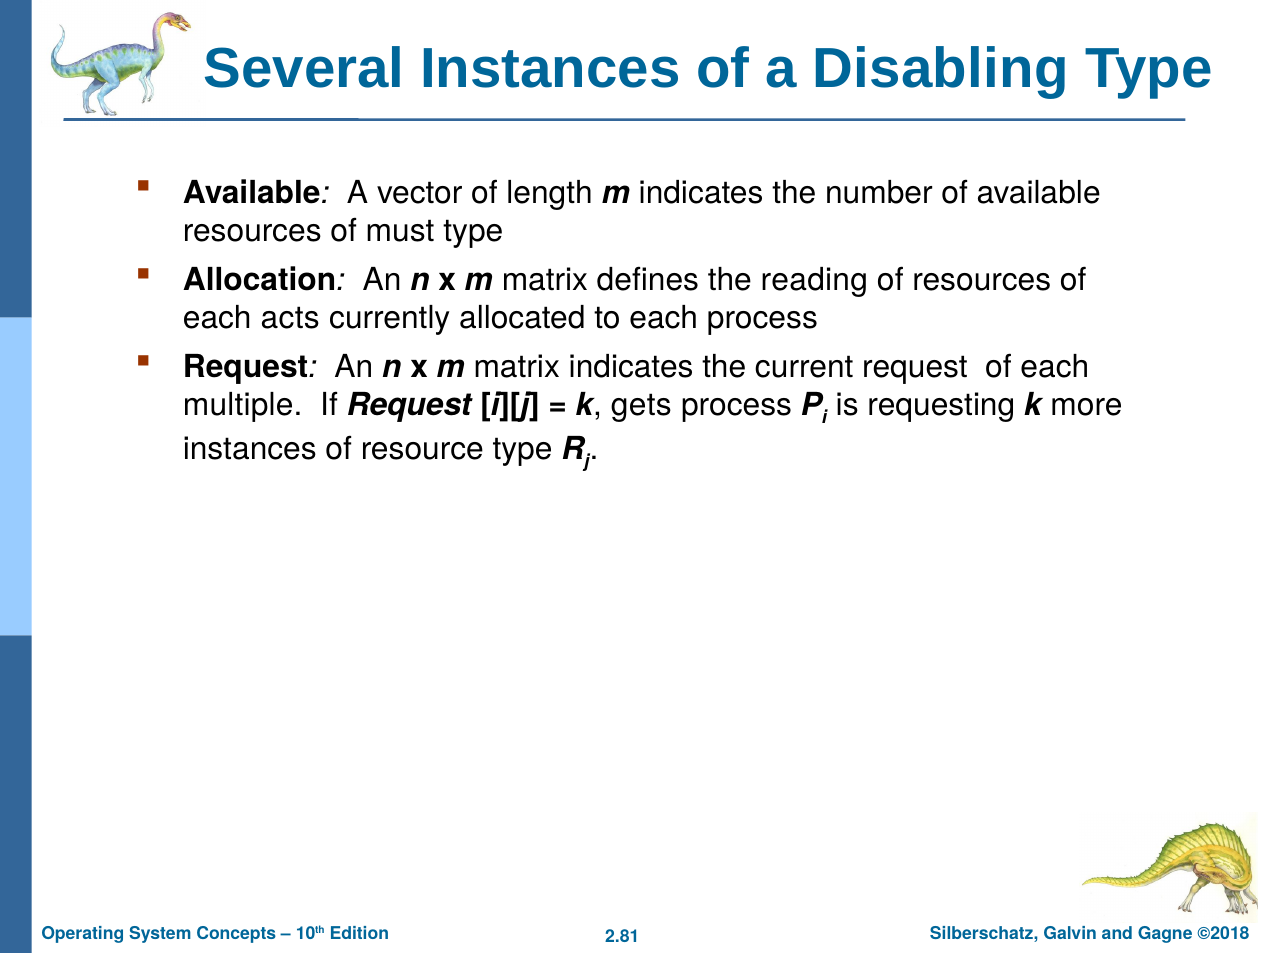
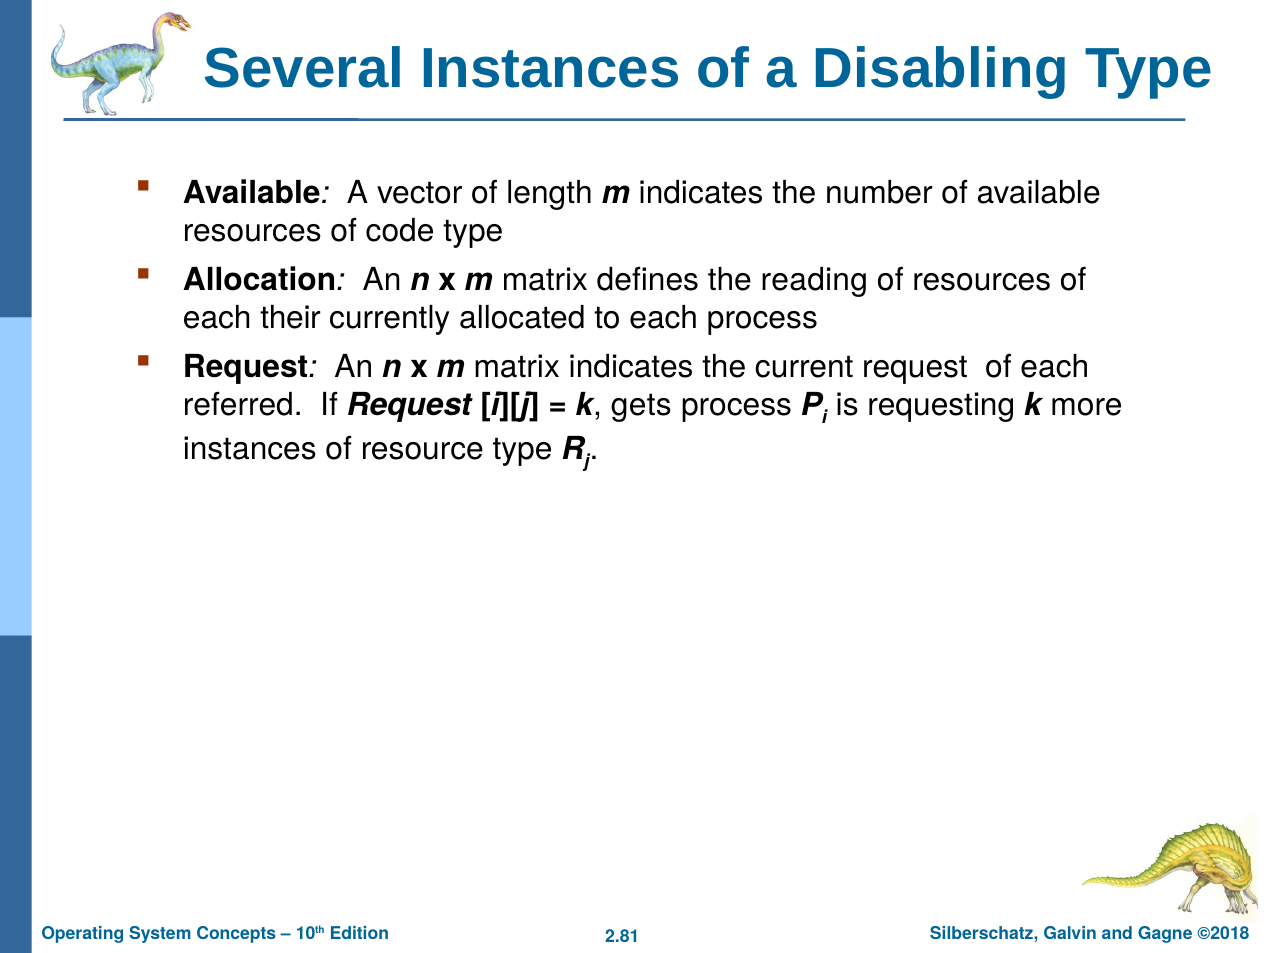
must: must -> code (400, 231)
acts: acts -> their (291, 318)
multiple: multiple -> referred (243, 405)
